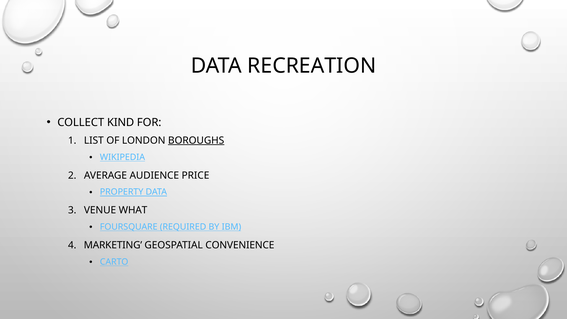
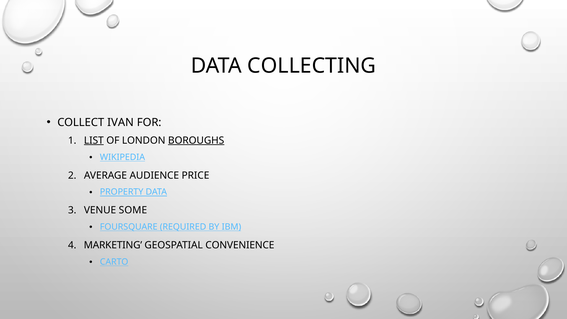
RECREATION: RECREATION -> COLLECTING (312, 66)
KIND: KIND -> IVAN (120, 122)
LIST underline: none -> present (94, 140)
WHAT: WHAT -> SOME (133, 210)
